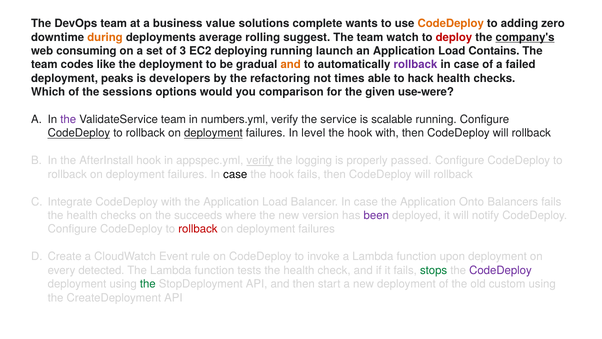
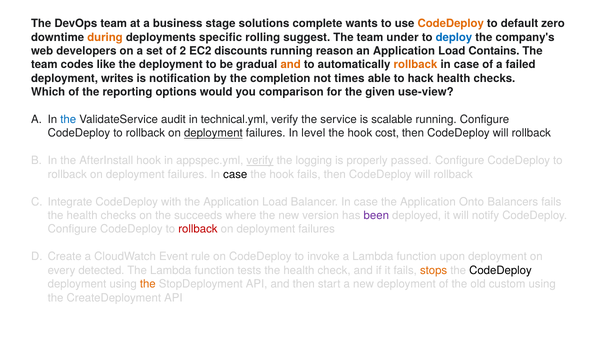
value: value -> stage (221, 23)
adding: adding -> default (520, 23)
average: average -> specific (221, 37)
watch: watch -> under (403, 37)
deploy colour: red -> blue (454, 37)
company's underline: present -> none (525, 37)
consuming: consuming -> developers (86, 51)
3: 3 -> 2 (183, 51)
deploying: deploying -> discounts (241, 51)
launch: launch -> reason (335, 51)
rollback colour: purple -> orange (415, 65)
peaks: peaks -> writes (117, 78)
developers: developers -> notification (180, 78)
refactoring: refactoring -> completion (280, 78)
sessions: sessions -> reporting (127, 92)
use-were: use-were -> use-view (426, 92)
the colour: purple -> blue (68, 119)
ValidateService team: team -> audit (173, 119)
numbers.yml: numbers.yml -> technical.yml (235, 119)
CodeDeploy underline: present -> none (79, 133)
hook with: with -> cost (387, 133)
stops colour: green -> orange (434, 270)
CodeDeploy colour: purple -> black (500, 270)
the colour: green -> orange (148, 284)
